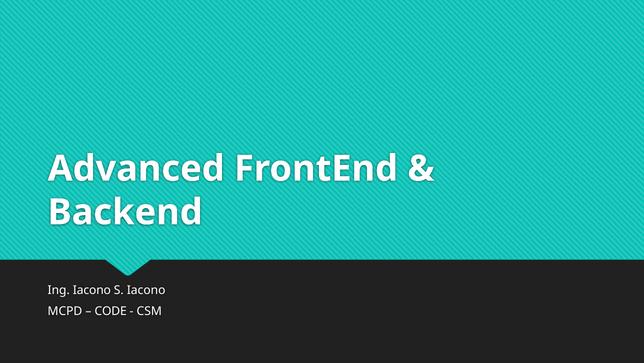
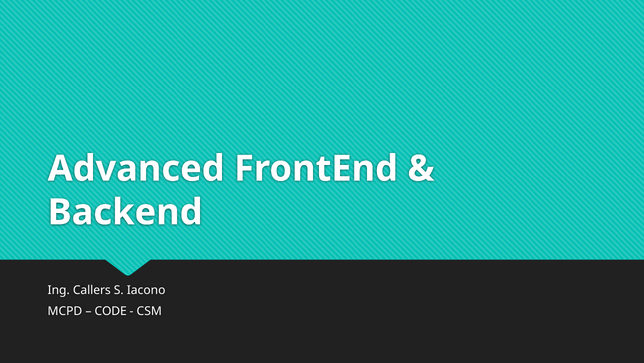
Ing Iacono: Iacono -> Callers (92, 289)
